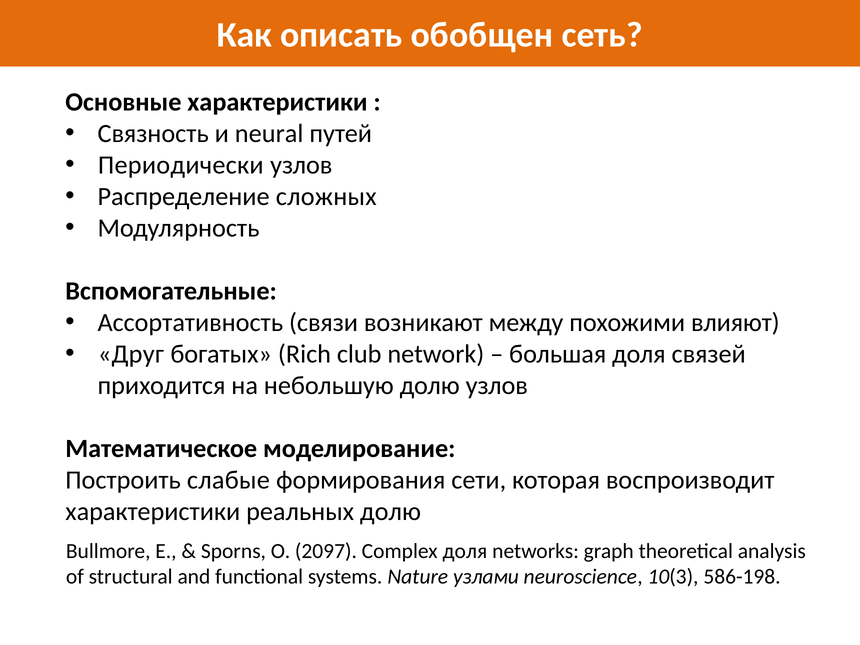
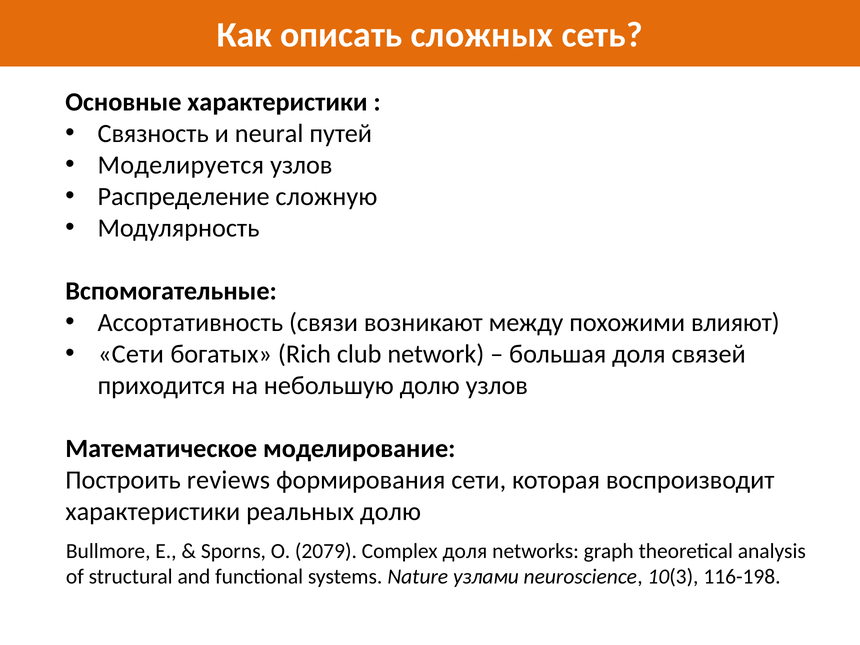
обобщен: обобщен -> сложных (482, 35)
Периодически: Периодически -> Моделируется (181, 165)
сложных: сложных -> сложную (326, 197)
Друг: Друг -> Сети (131, 354)
слабые: слабые -> reviews (228, 480)
2097: 2097 -> 2079 (326, 551)
586-198: 586-198 -> 116-198 (742, 577)
